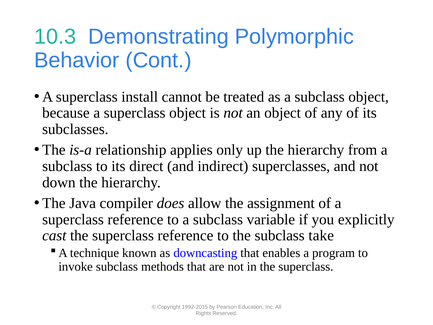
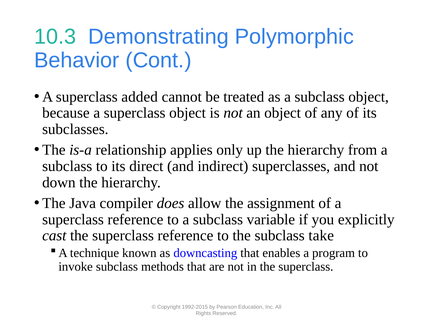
install: install -> added (140, 97)
